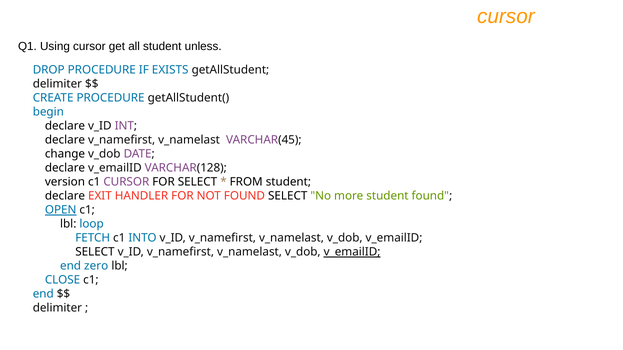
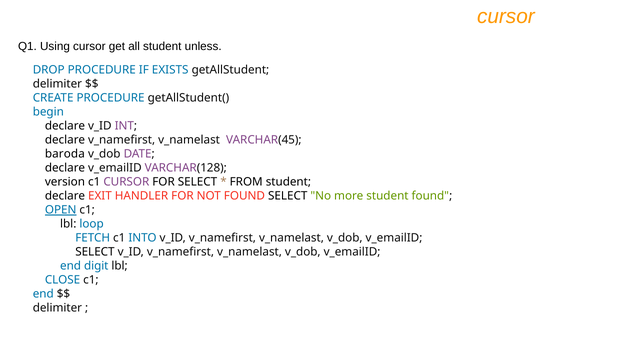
change: change -> baroda (65, 154)
v_emailID underline: present -> none (352, 252)
zero: zero -> digit (96, 266)
